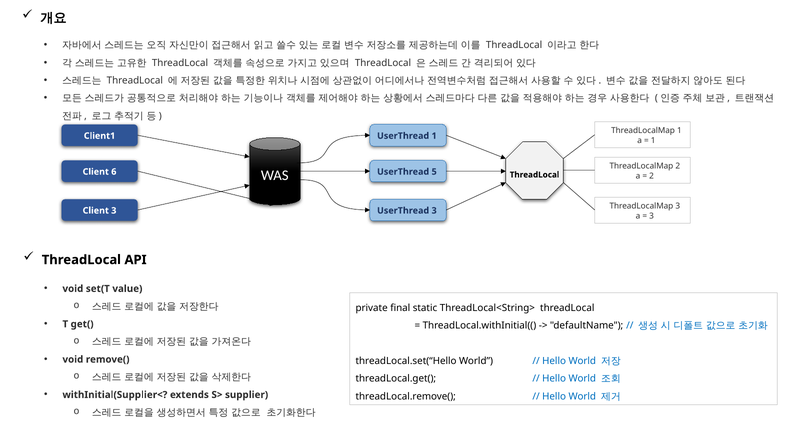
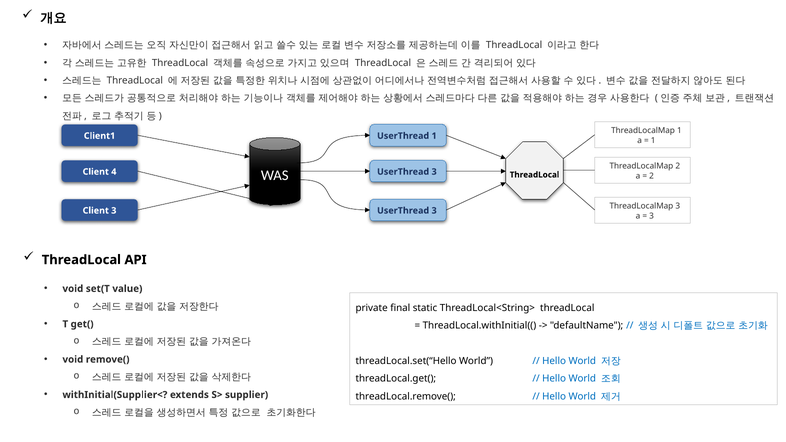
6: 6 -> 4 (114, 172)
5: 5 -> 3 (434, 172)
